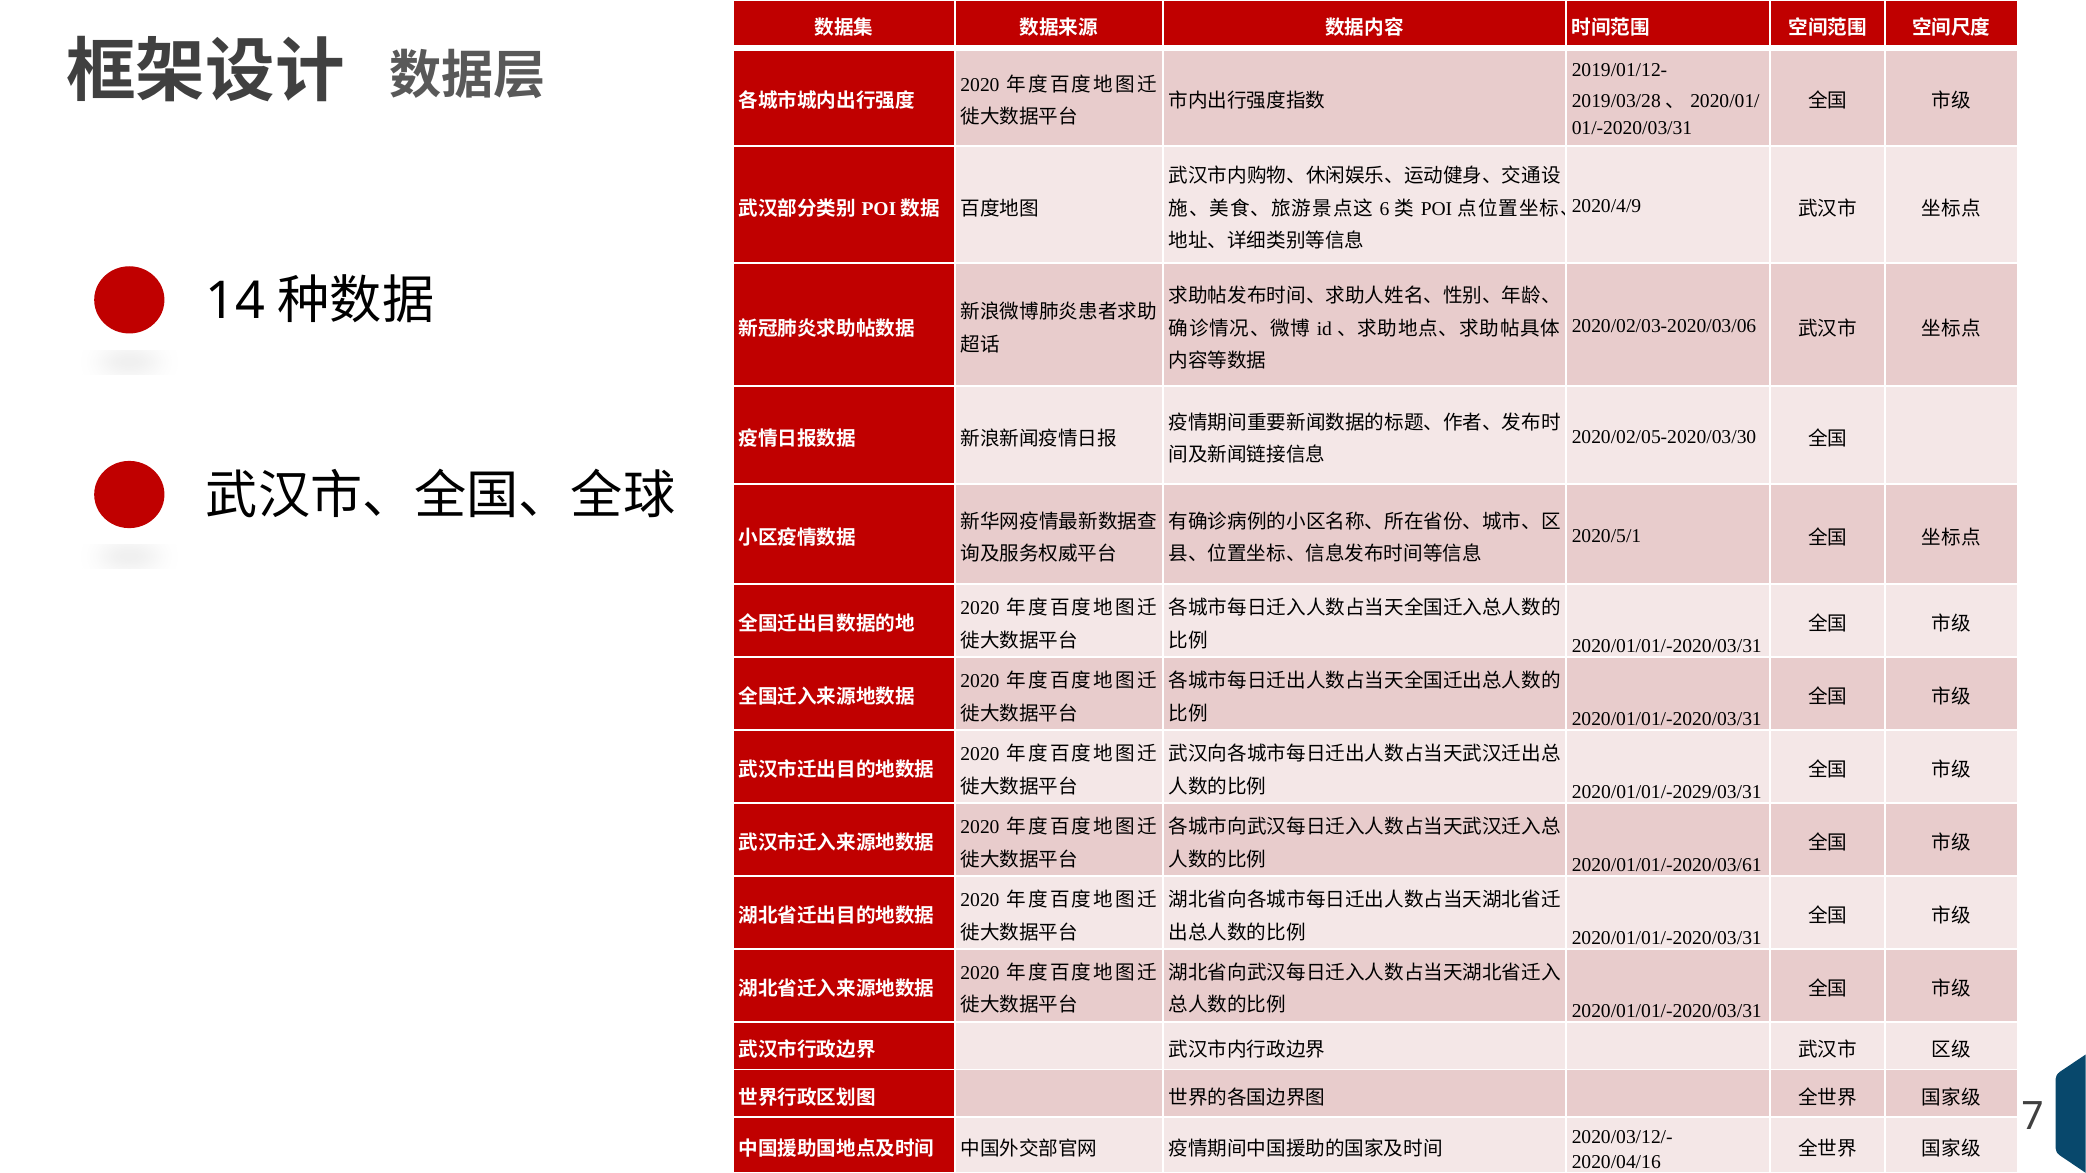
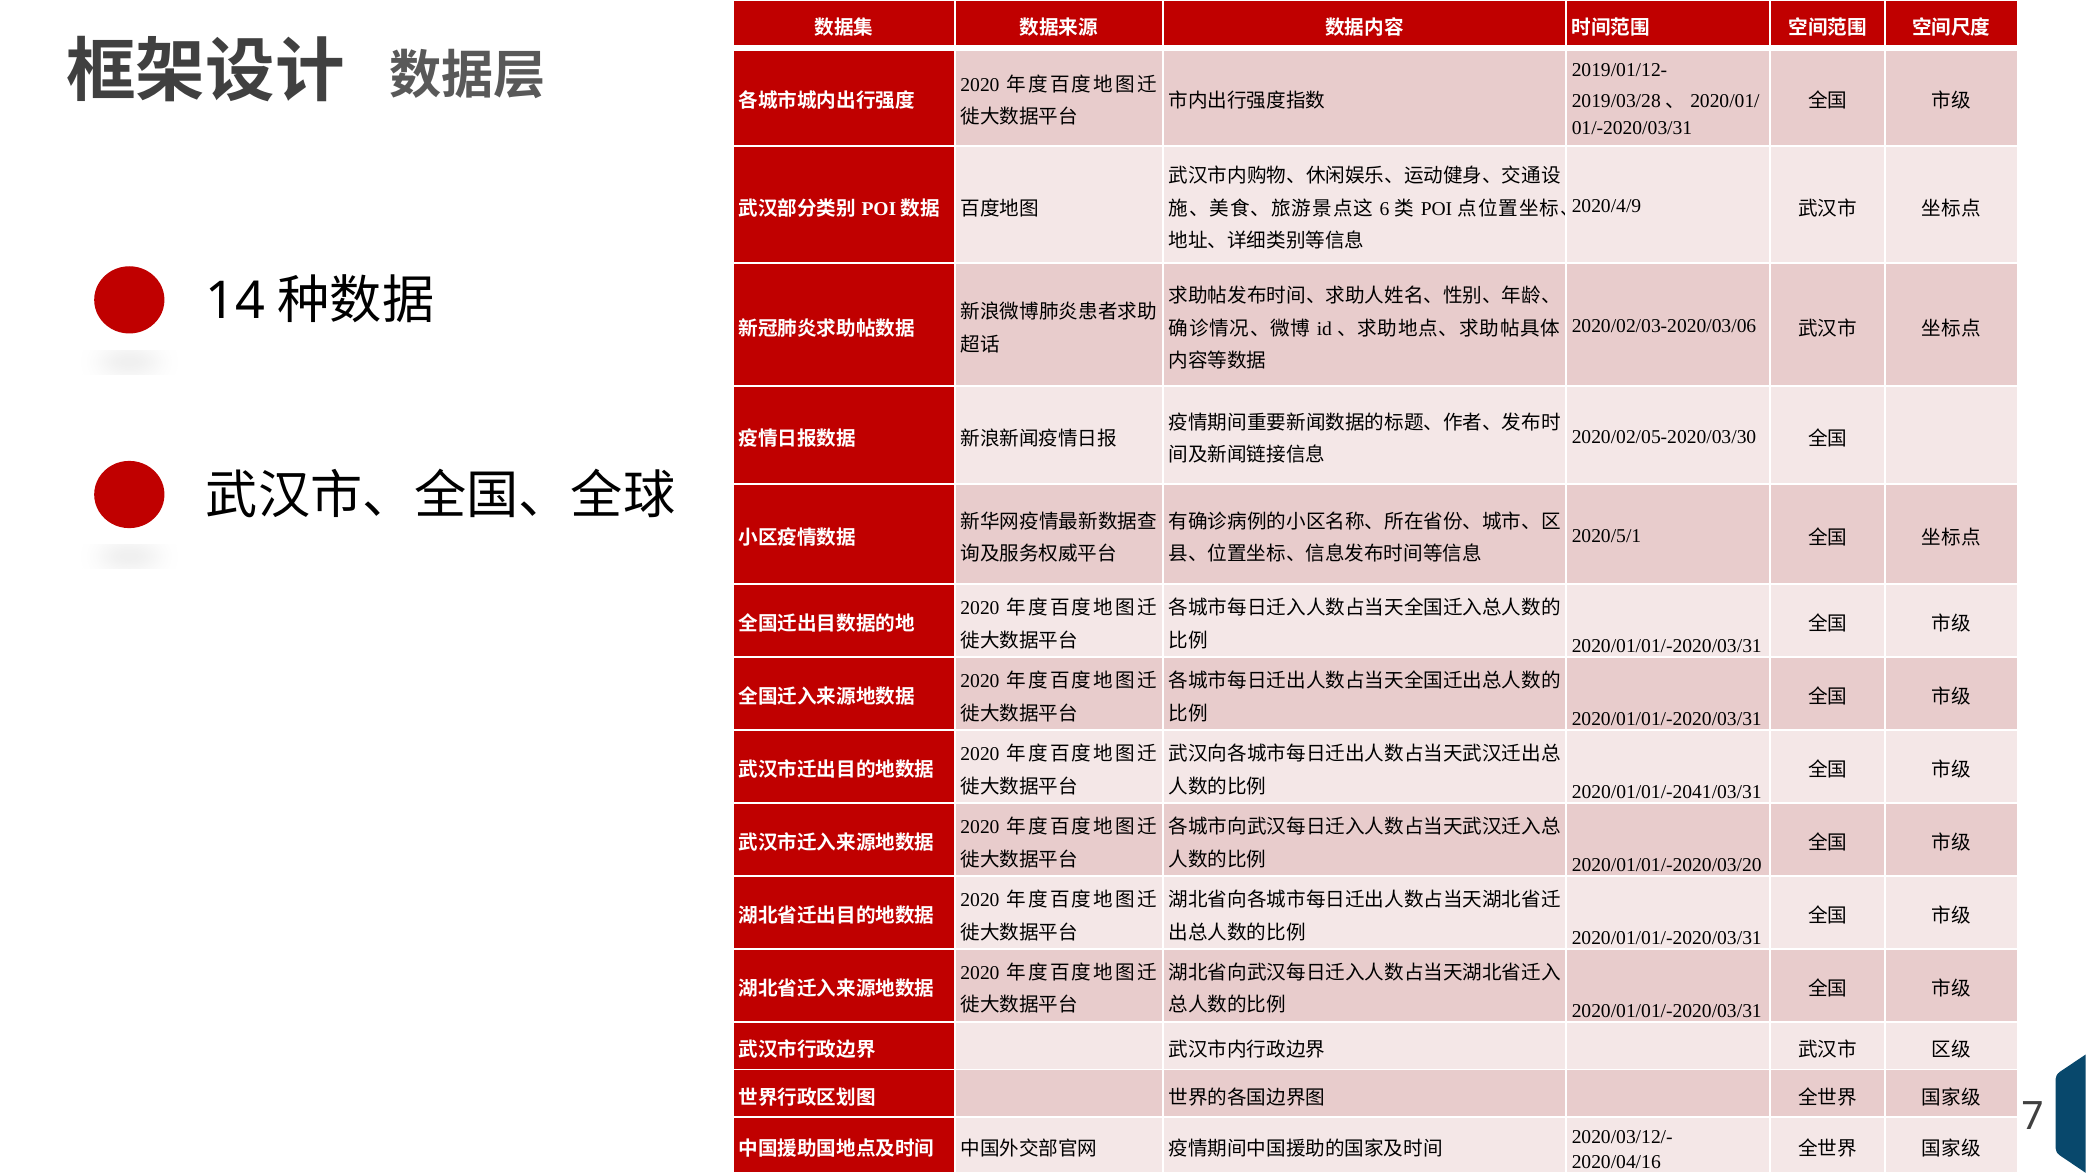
2020/01/01/-2029/03/31: 2020/01/01/-2029/03/31 -> 2020/01/01/-2041/03/31 (1667, 792)
2020/01/01/-2020/03/61: 2020/01/01/-2020/03/61 -> 2020/01/01/-2020/03/20 (1667, 865)
